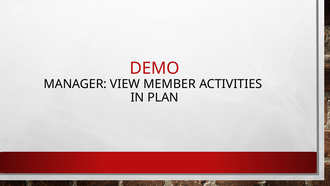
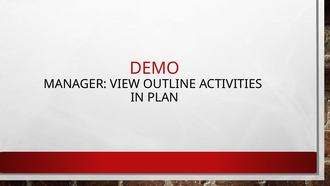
MEMBER: MEMBER -> OUTLINE (170, 84)
